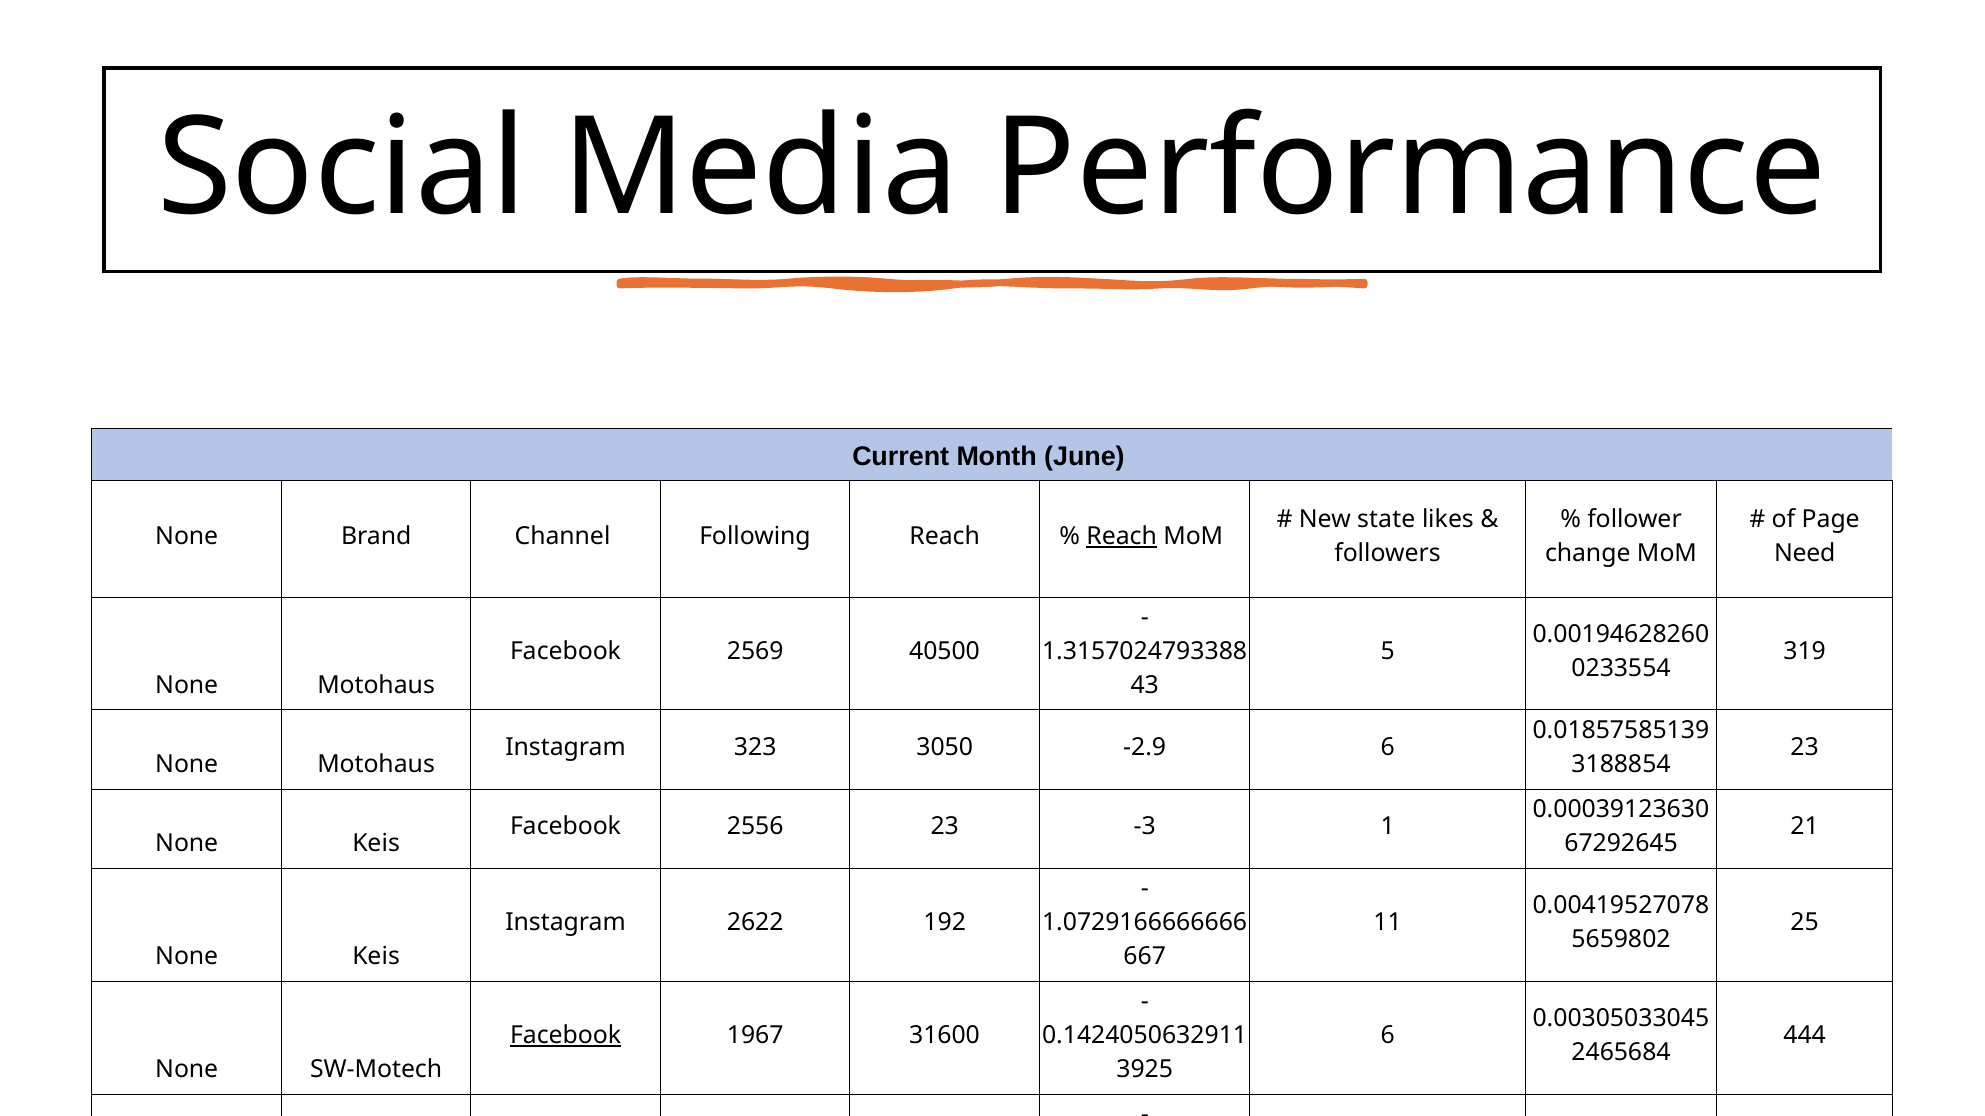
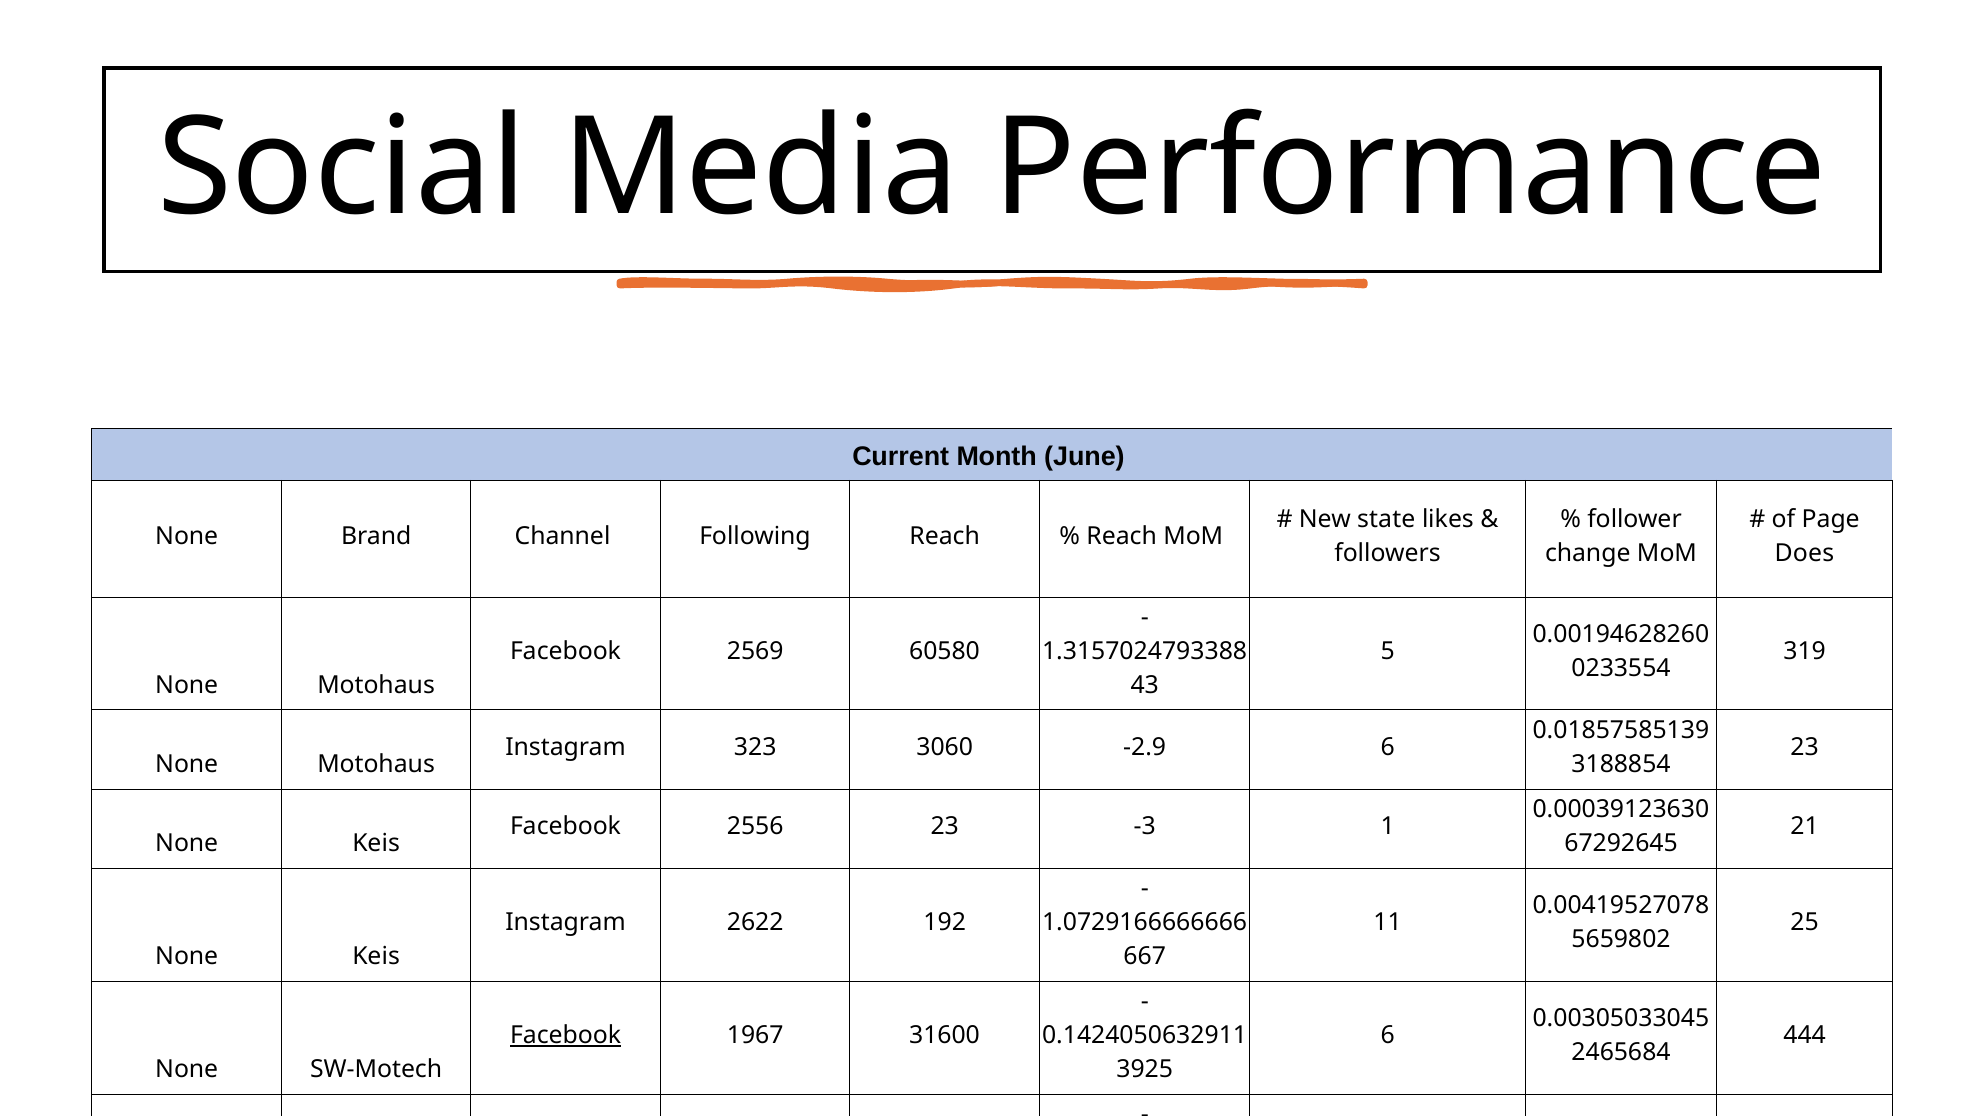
Reach underline: present -> none (1122, 537)
Need: Need -> Does (1804, 553)
40500: 40500 -> 60580 (945, 651)
3050: 3050 -> 3060 (945, 748)
